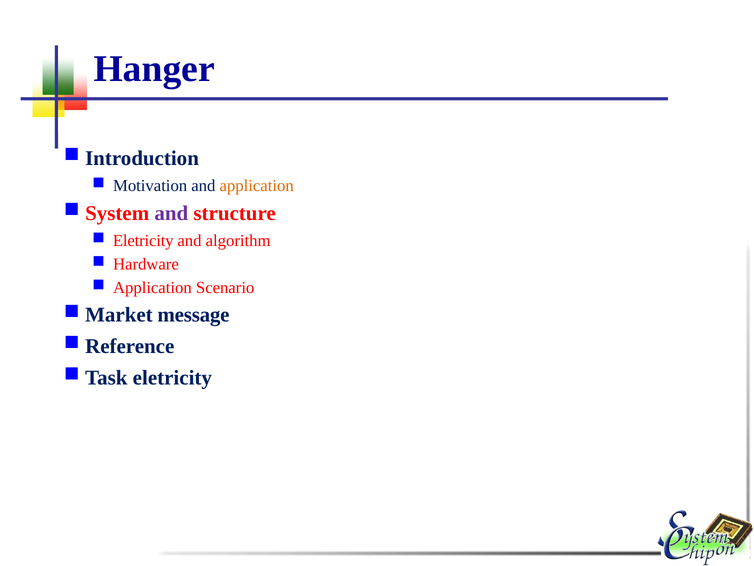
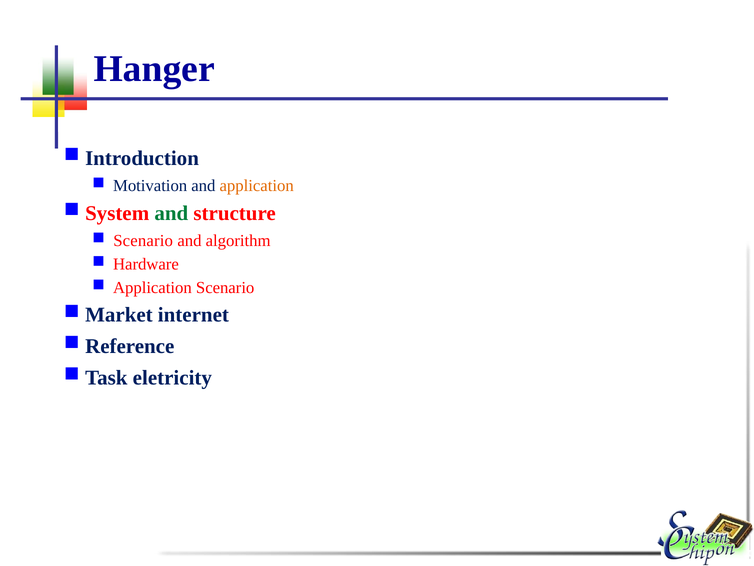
and colour: purple -> green (171, 213)
Eletricity: Eletricity -> Scenario (143, 241)
message: message -> internet (193, 315)
